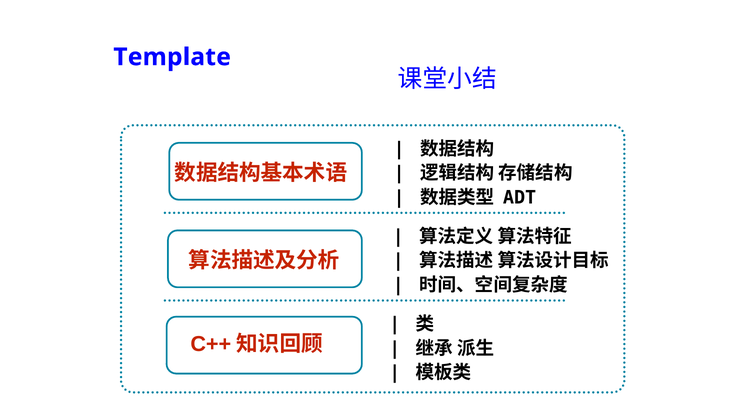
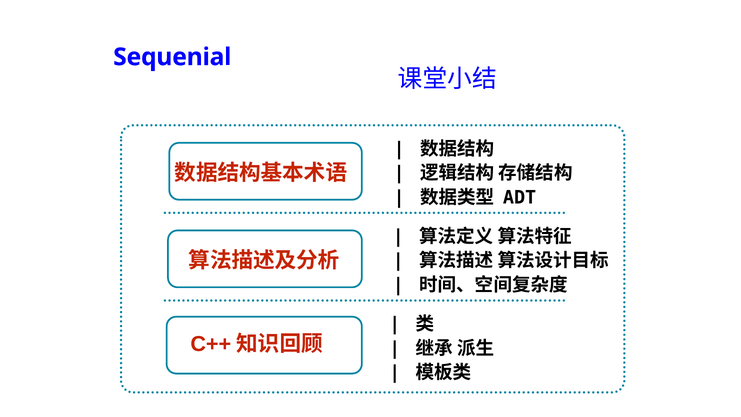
Template: Template -> Sequenial (172, 57)
